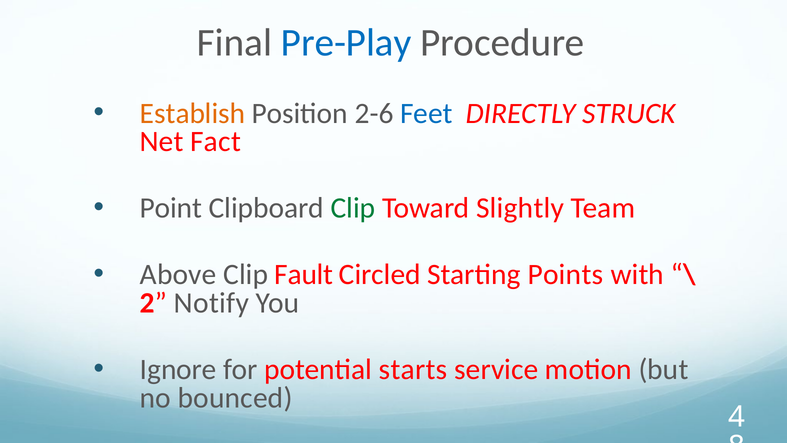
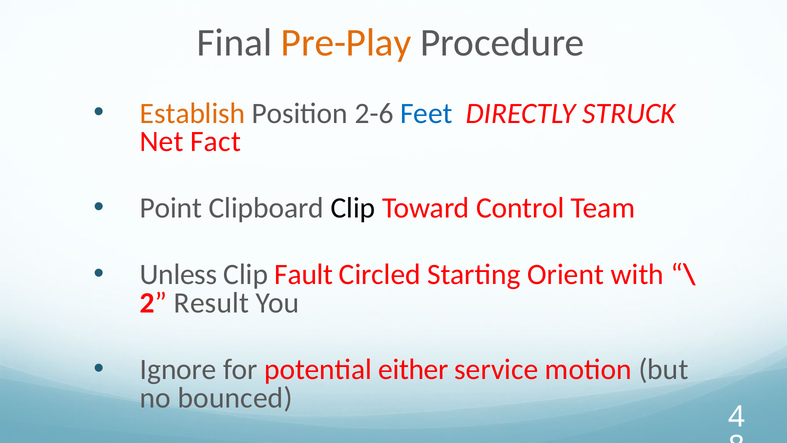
Pre-Play colour: blue -> orange (346, 43)
Clip colour: green -> black (353, 208)
Slightly: Slightly -> Control (520, 208)
Above: Above -> Unless (178, 275)
Points: Points -> Orient (566, 275)
Notify: Notify -> Result (211, 303)
starts: starts -> either (413, 369)
